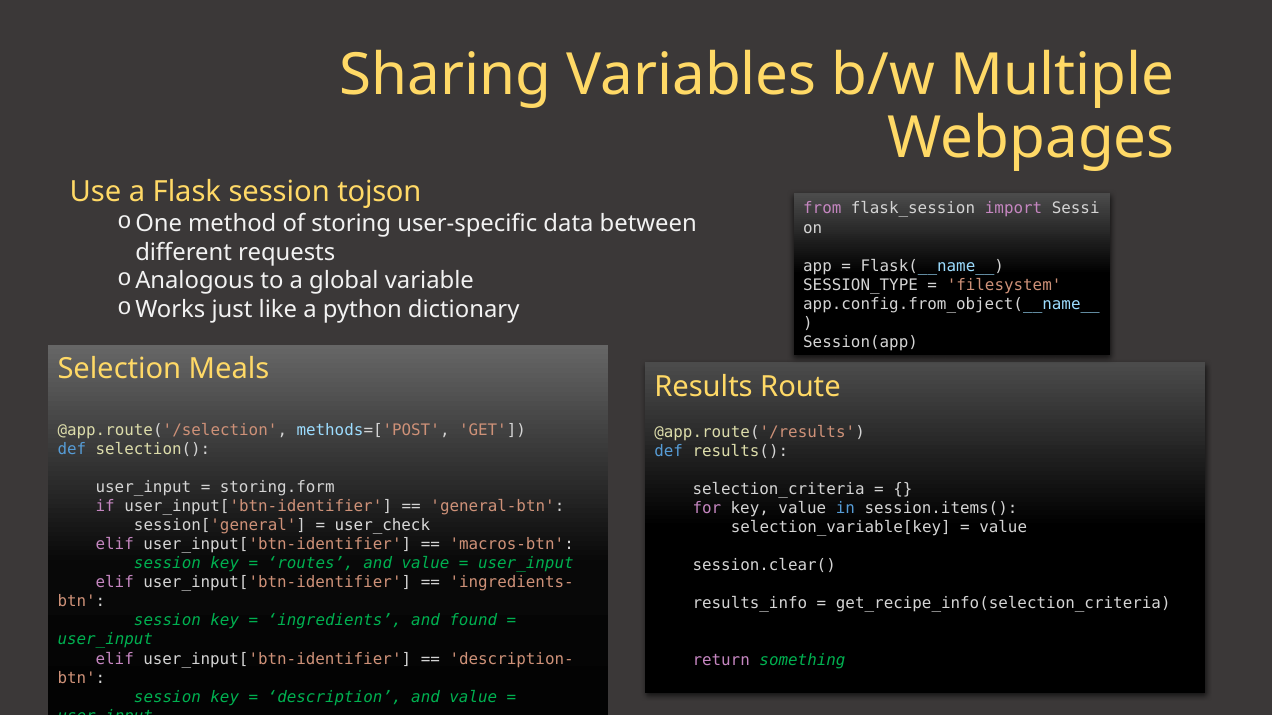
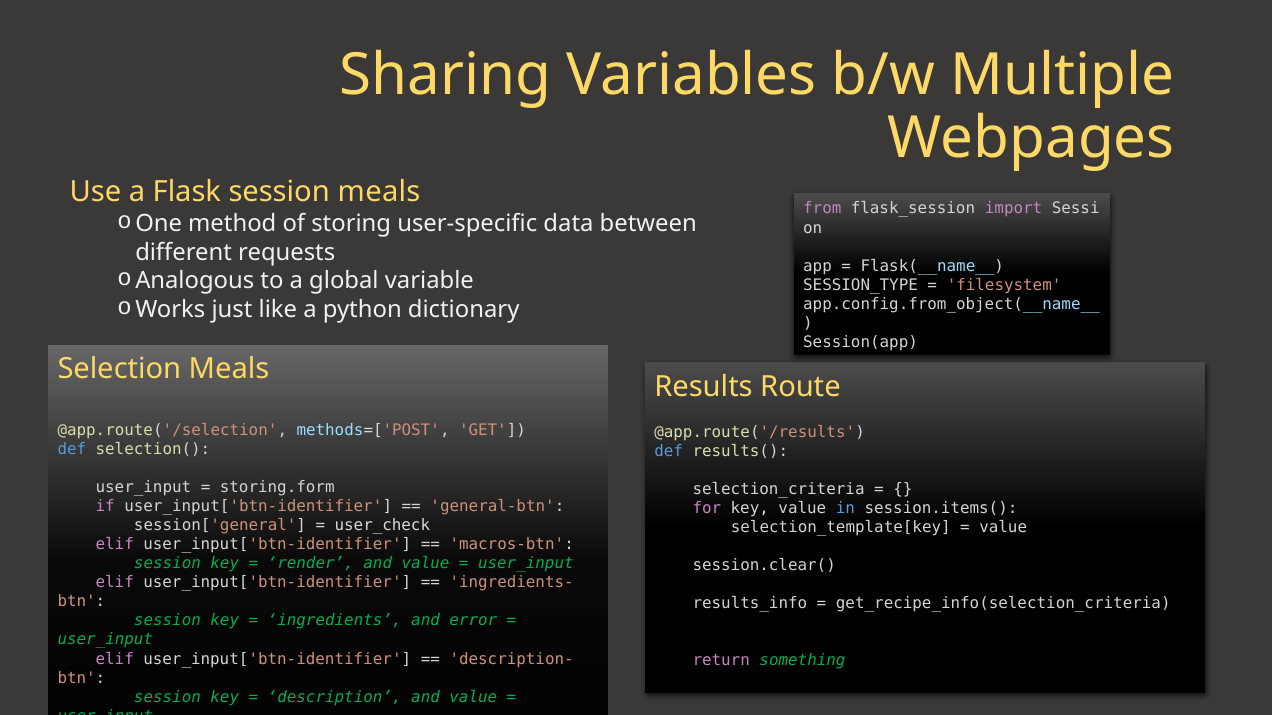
session tojson: tojson -> meals (379, 192)
selection_variable[key: selection_variable[key -> selection_template[key (841, 527)
routes: routes -> render (311, 564)
found: found -> error (473, 621)
